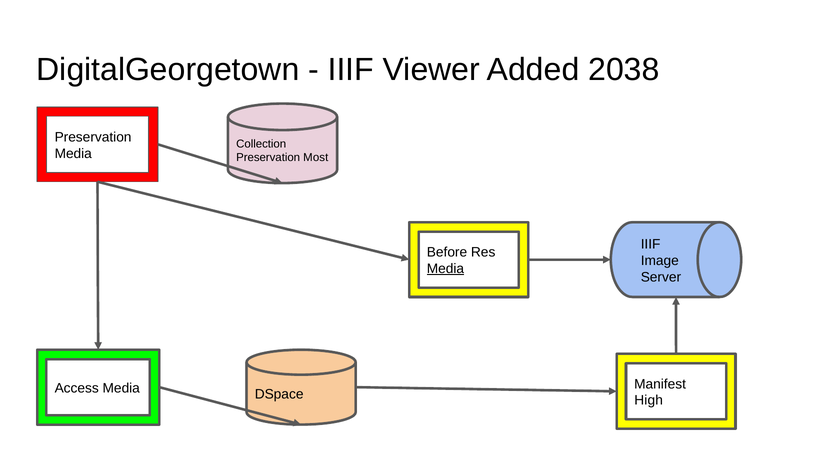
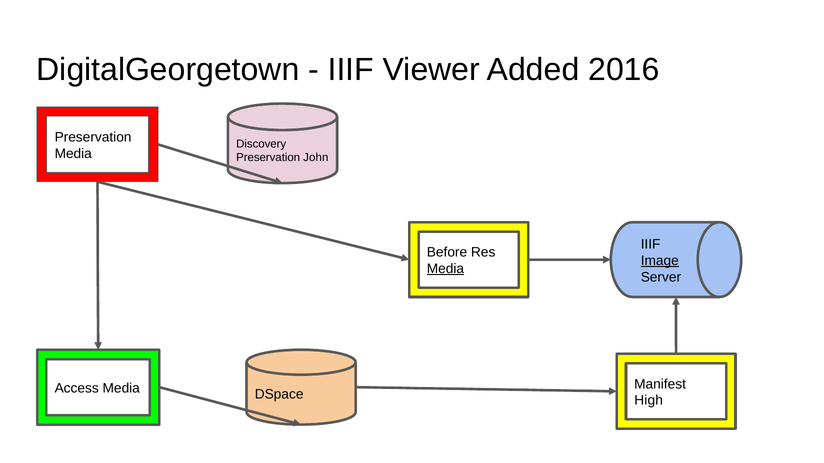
2038: 2038 -> 2016 (624, 70)
Collection: Collection -> Discovery (261, 144)
Most: Most -> John (316, 158)
Image underline: none -> present (660, 261)
